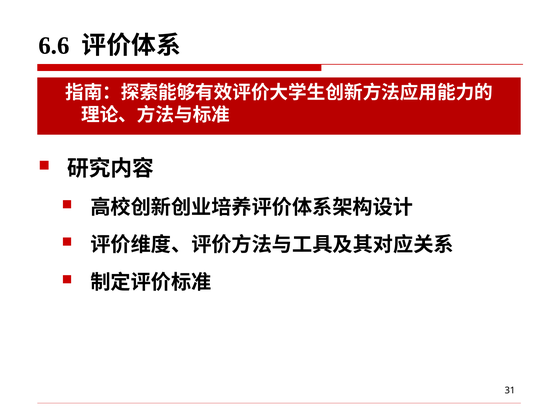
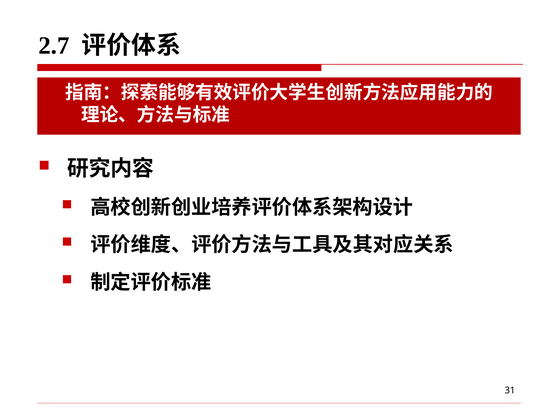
6.6: 6.6 -> 2.7 (54, 46)
